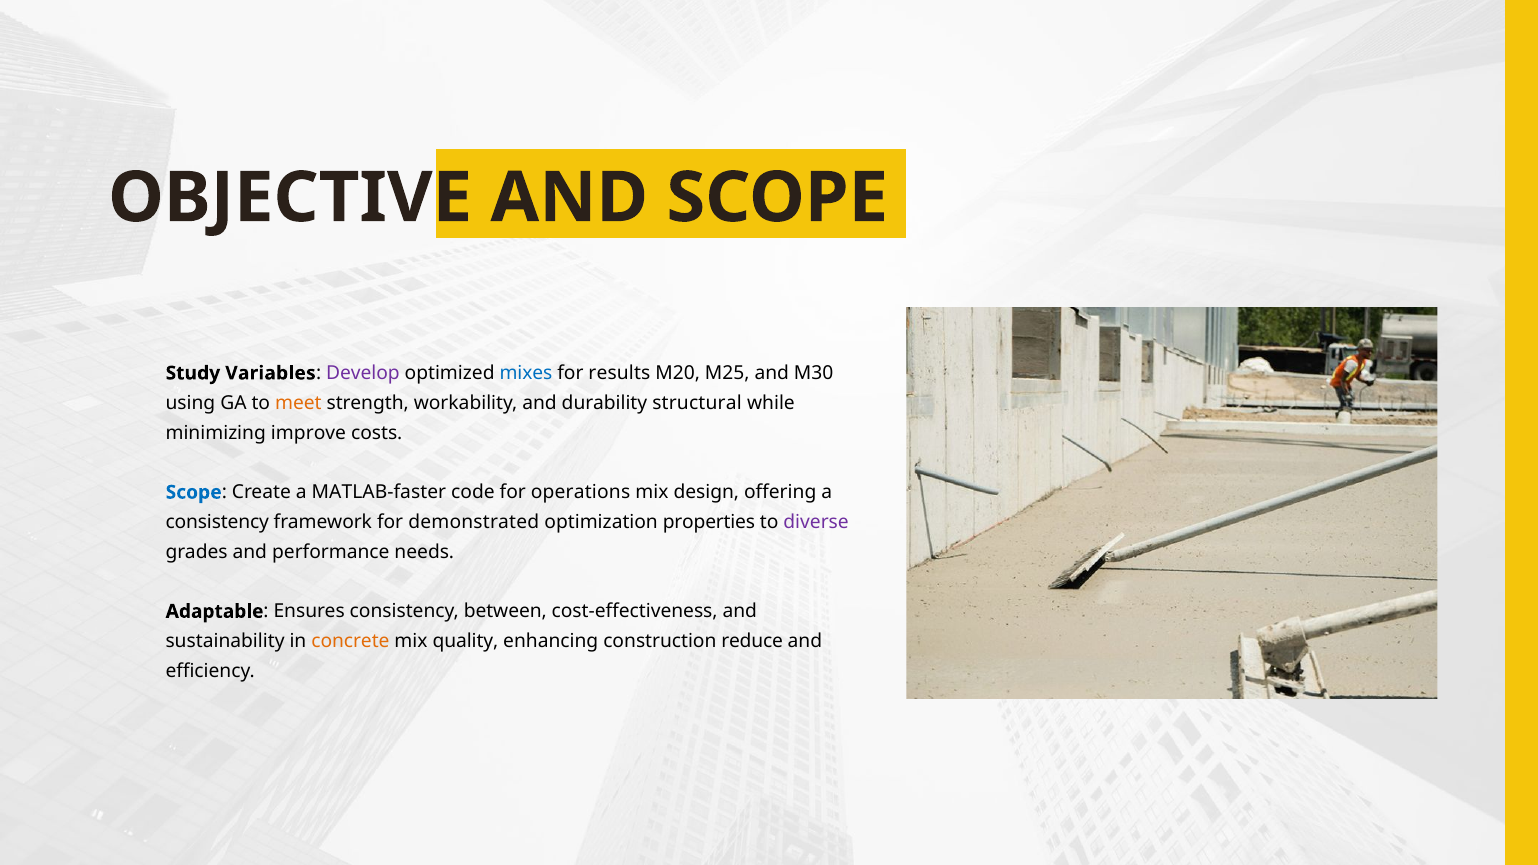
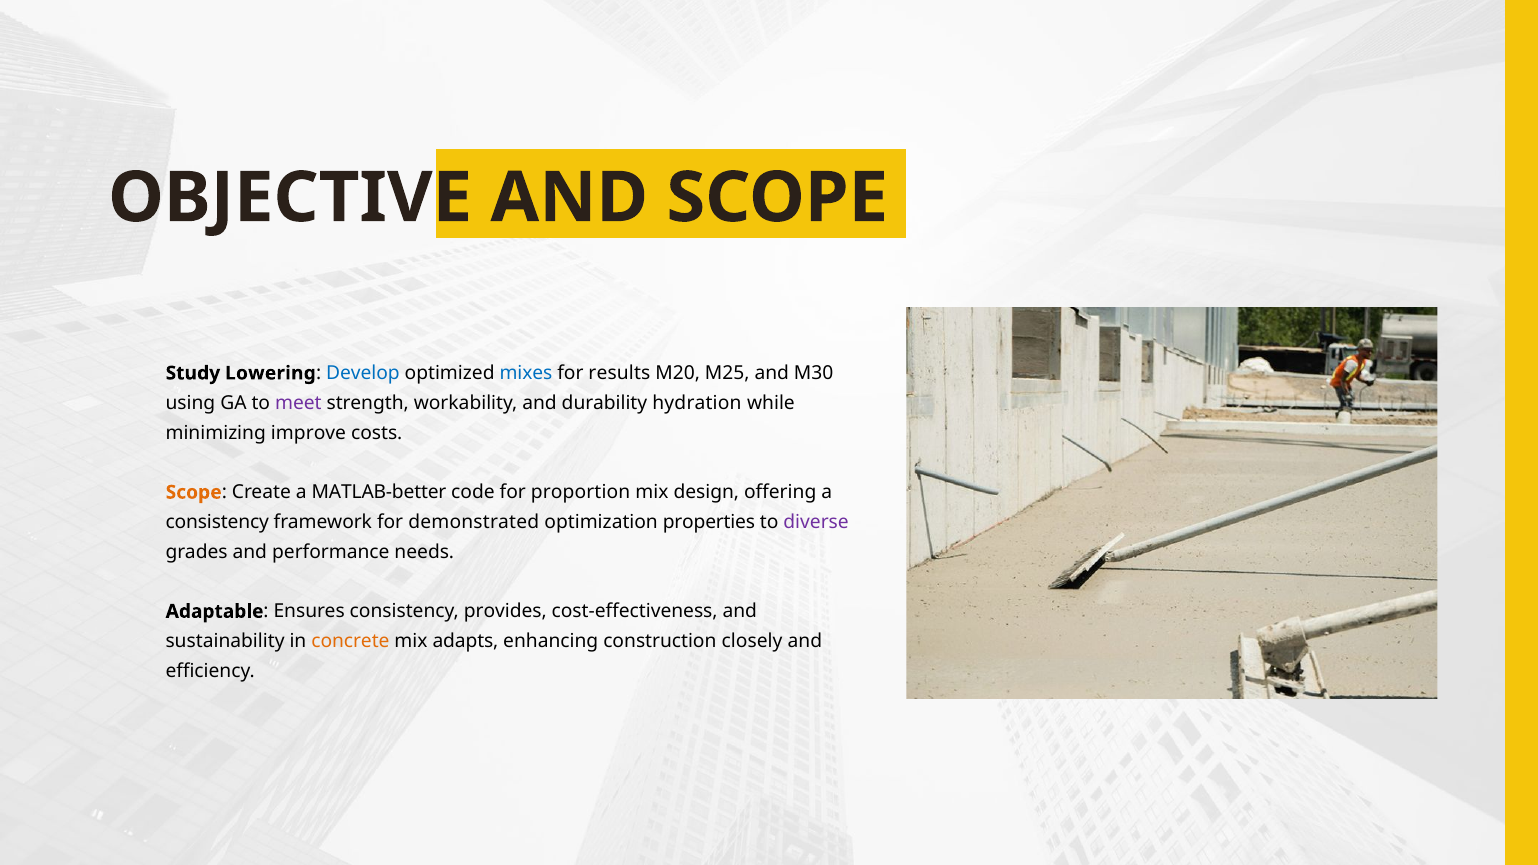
Variables: Variables -> Lowering (270, 373)
Develop colour: purple -> blue (363, 373)
meet colour: orange -> purple (298, 403)
structural: structural -> hydration (697, 403)
Scope colour: blue -> orange (194, 492)
MATLAB-faster: MATLAB-faster -> MATLAB-better (379, 492)
operations: operations -> proportion (581, 492)
between: between -> provides (505, 612)
quality: quality -> adapts (465, 641)
reduce: reduce -> closely (752, 641)
